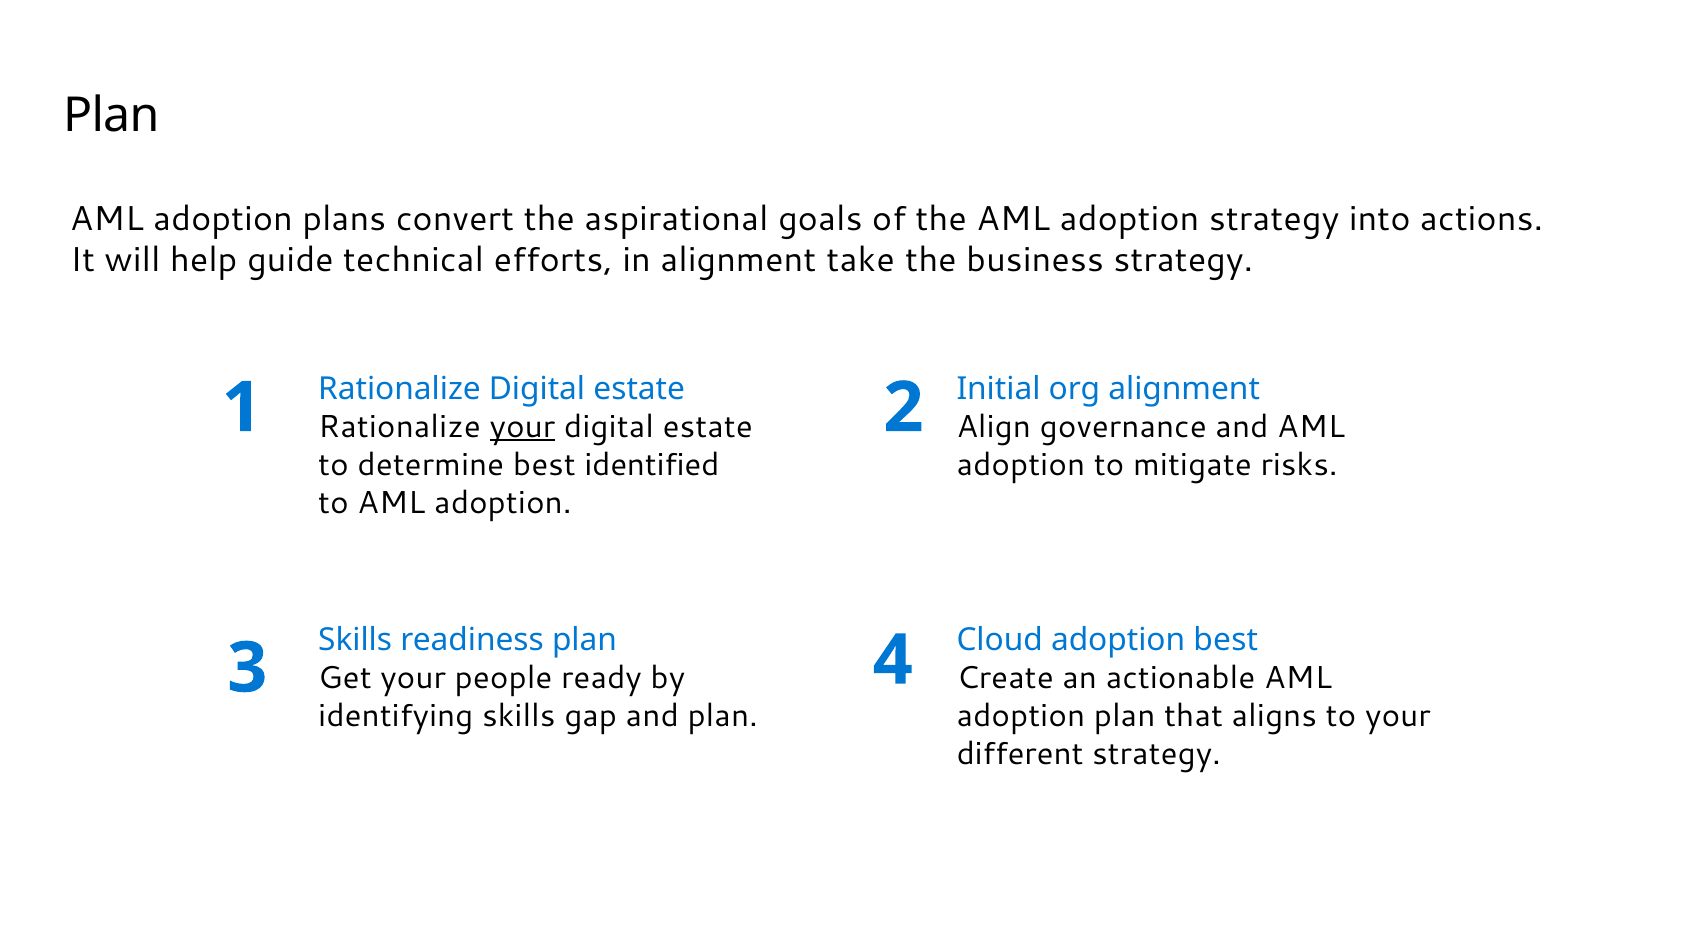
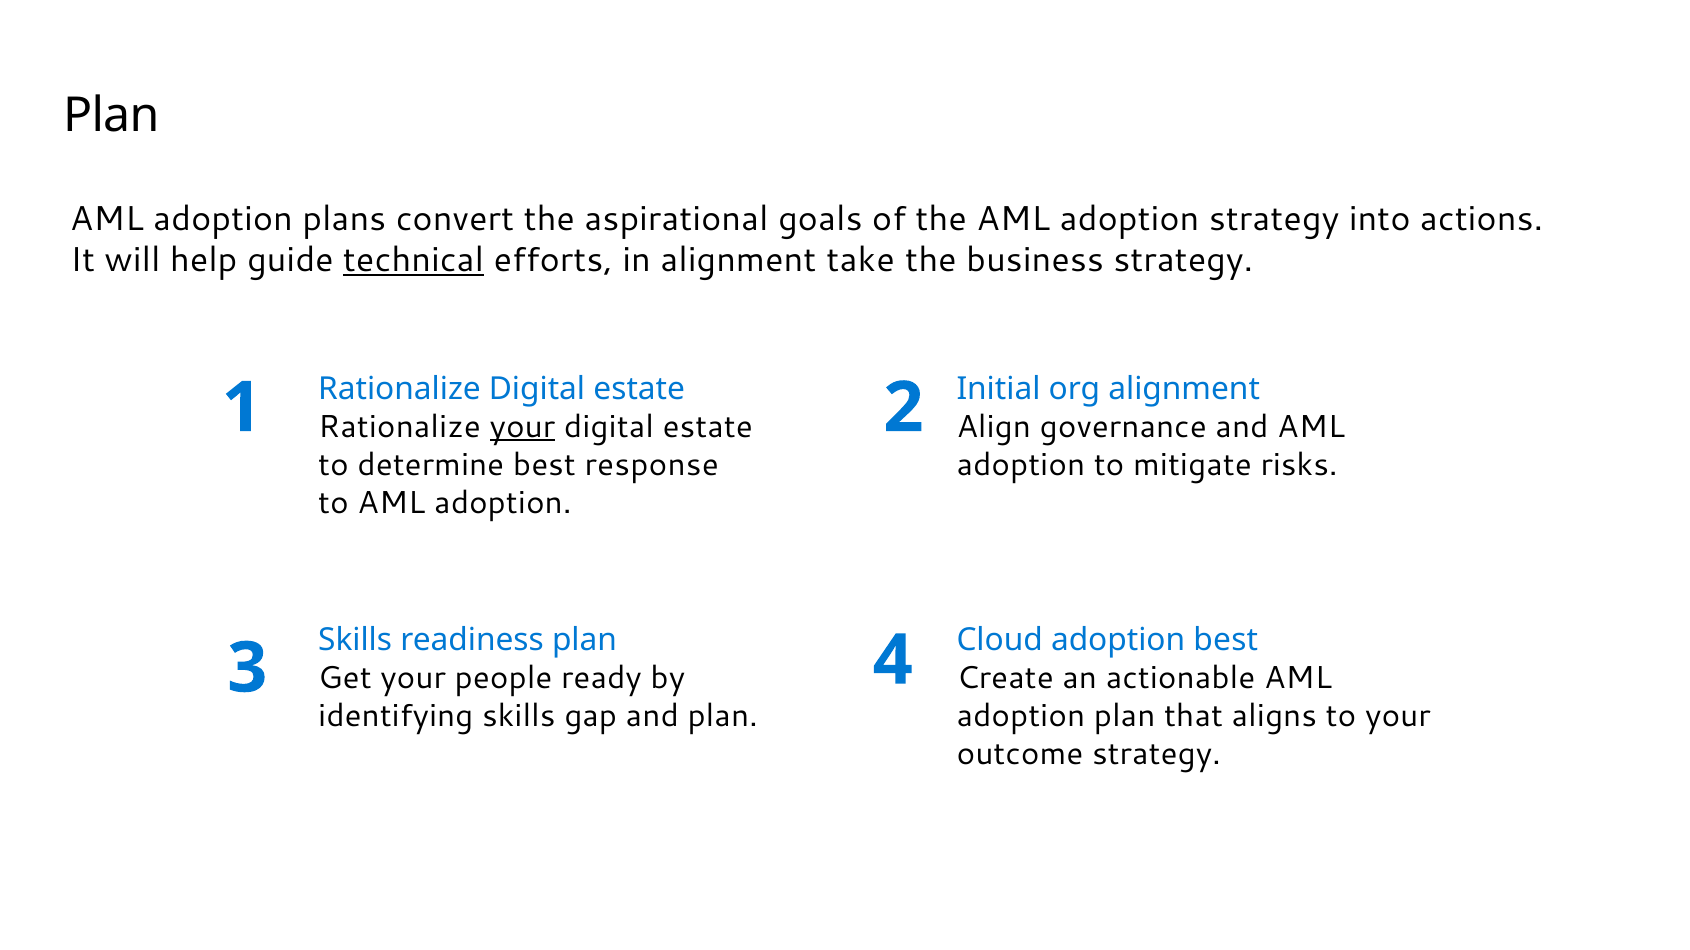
technical underline: none -> present (414, 260)
identified: identified -> response (652, 465)
different: different -> outcome (1020, 755)
